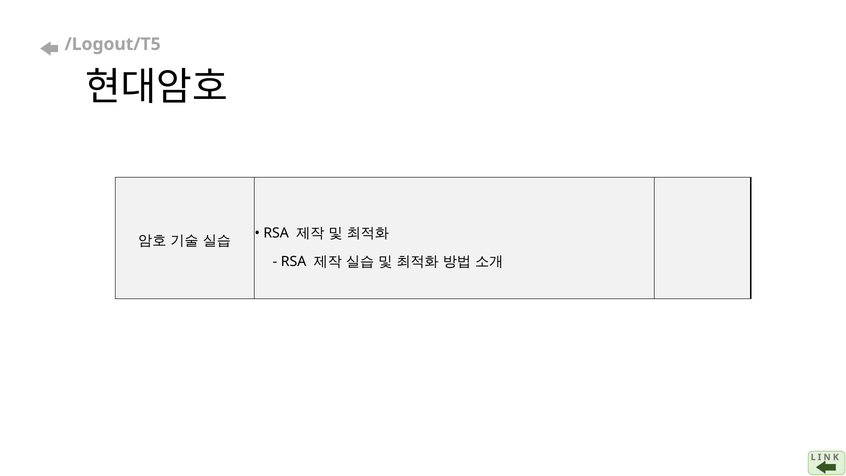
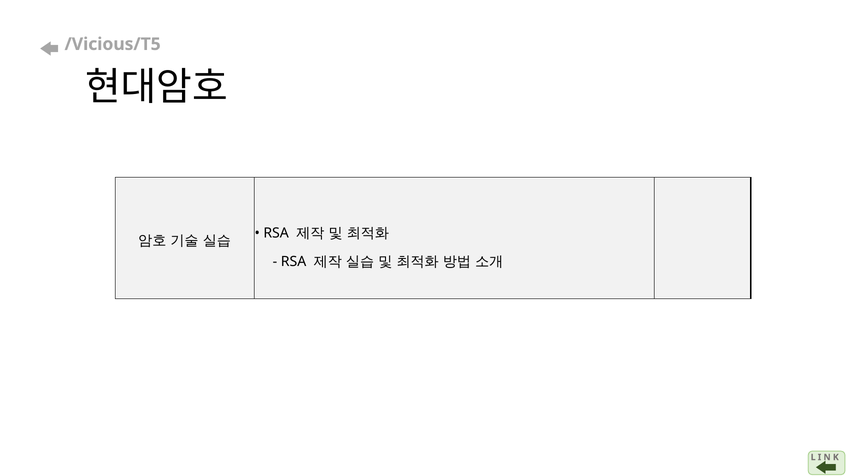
/Logout/T5: /Logout/T5 -> /Vicious/T5 (113, 44)
